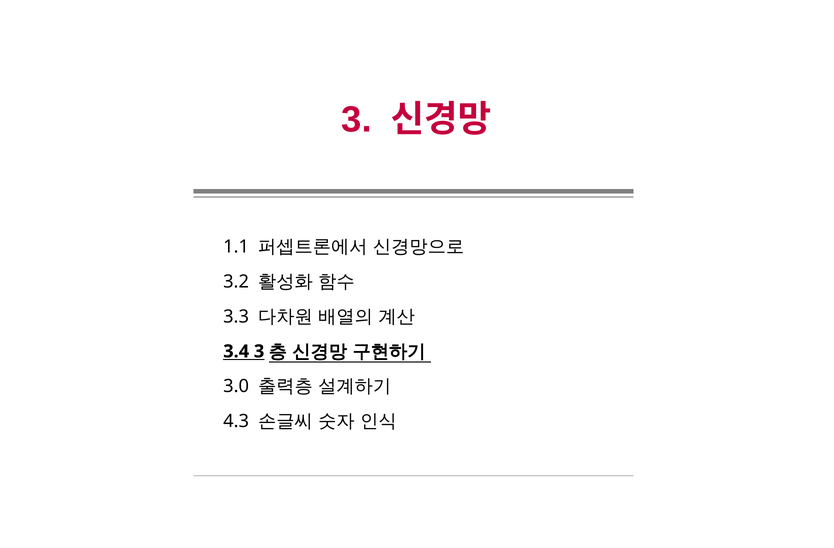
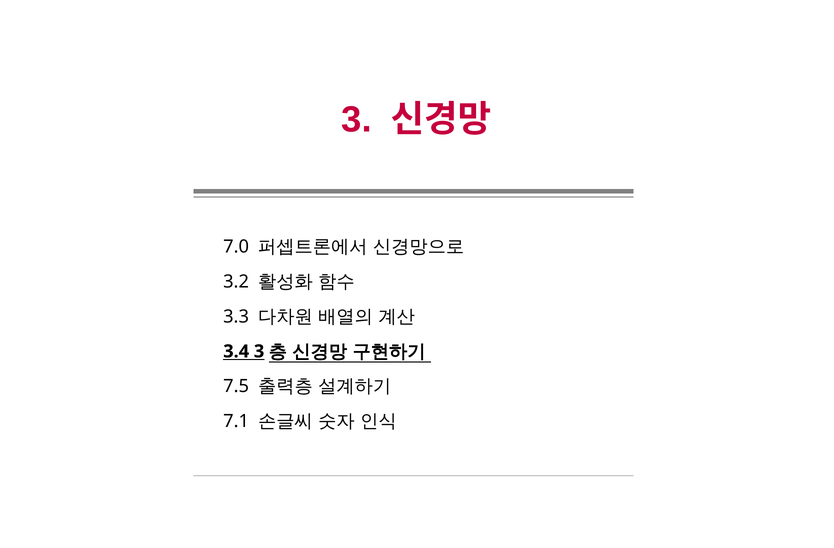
1.1: 1.1 -> 7.0 (236, 247)
3.0: 3.0 -> 7.5 (236, 386)
4.3: 4.3 -> 7.1 (236, 421)
